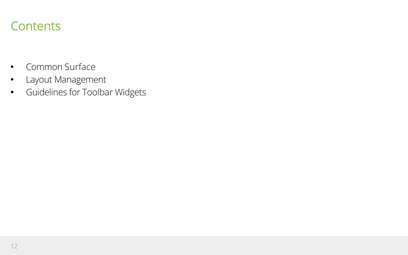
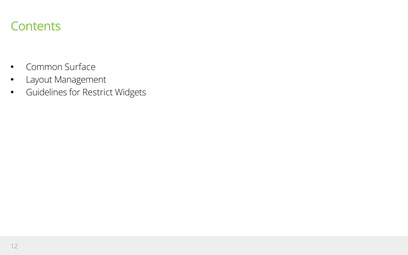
Toolbar: Toolbar -> Restrict (98, 93)
